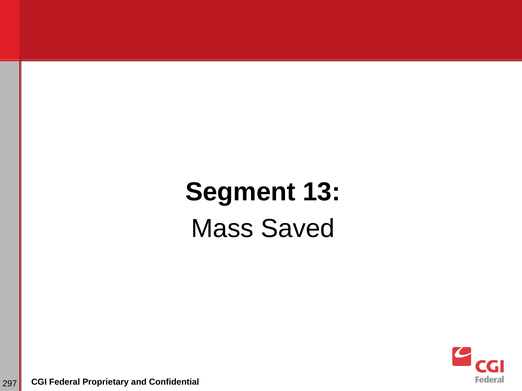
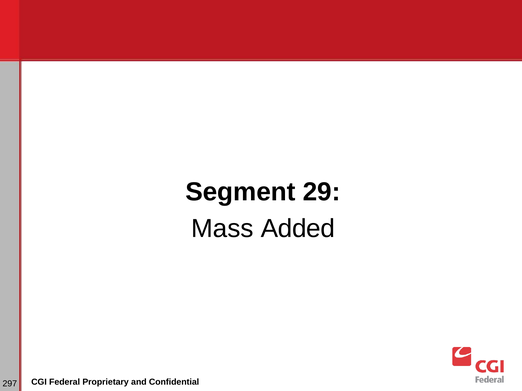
13: 13 -> 29 (322, 192)
Saved: Saved -> Added (298, 229)
